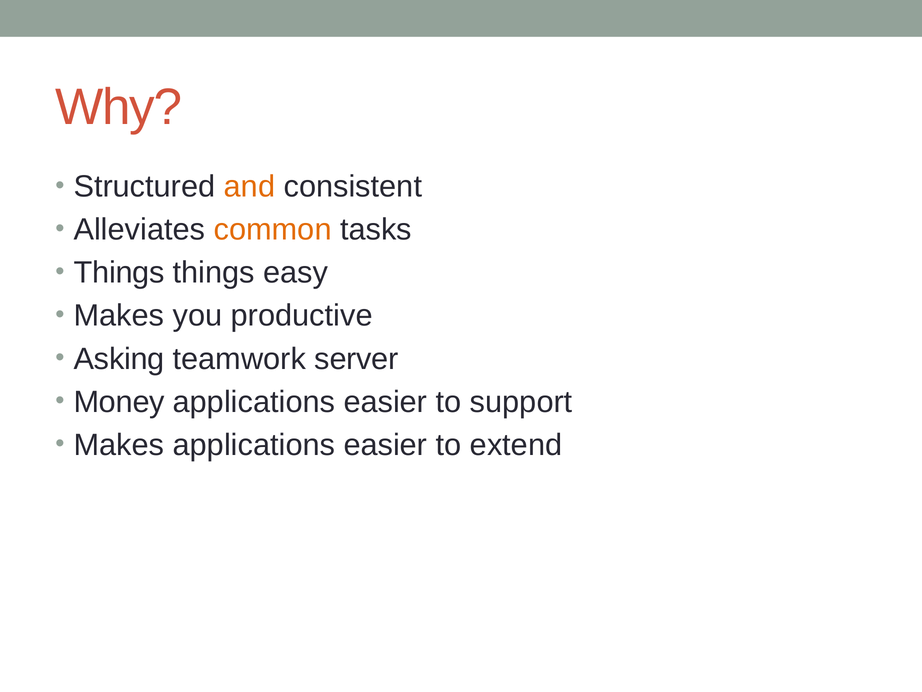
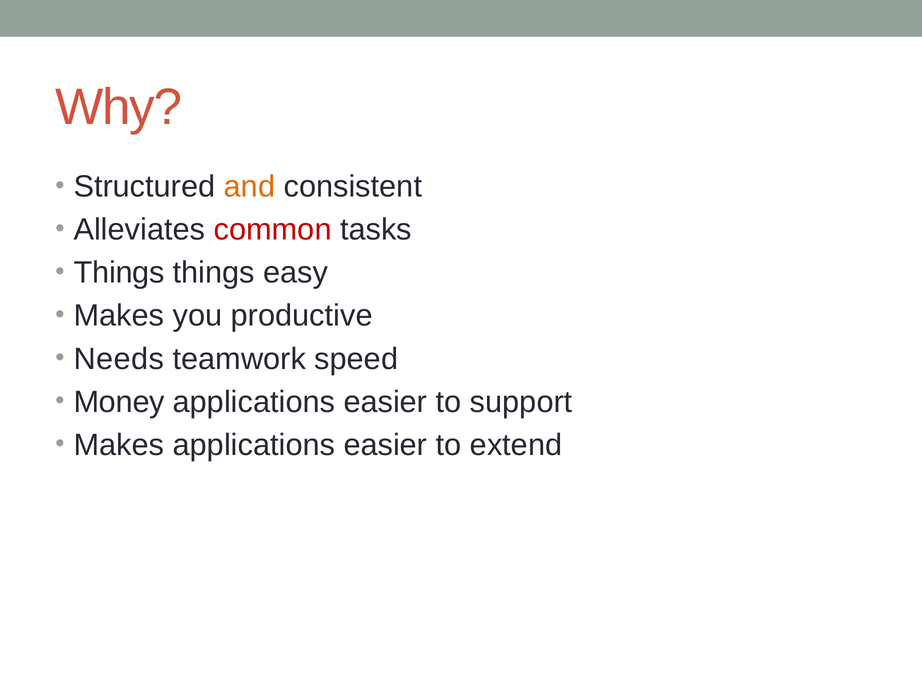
common colour: orange -> red (273, 230)
Asking: Asking -> Needs (119, 359)
server: server -> speed (356, 359)
